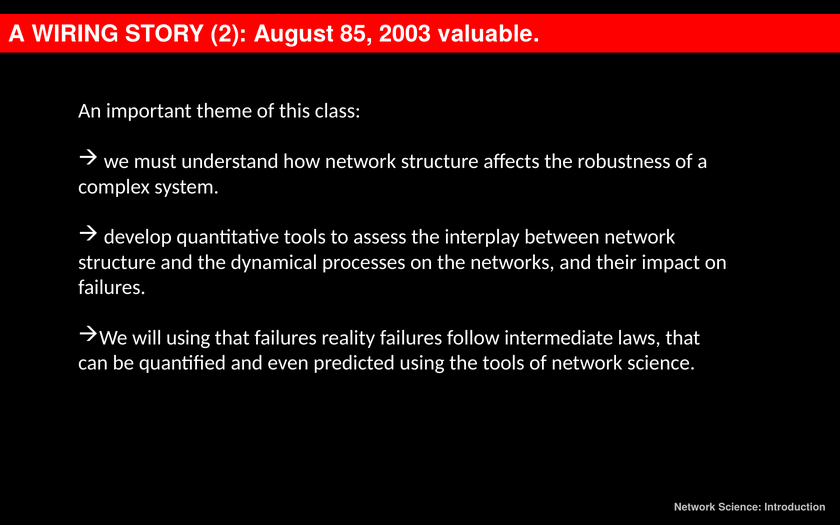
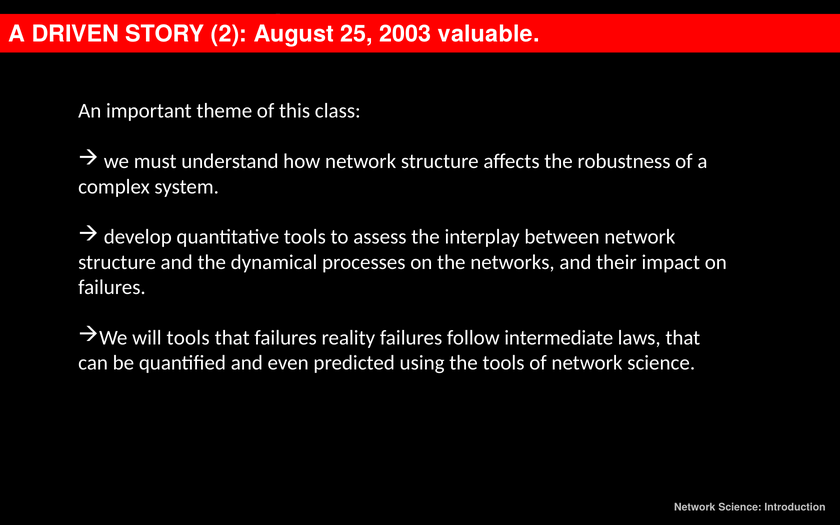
WIRING: WIRING -> DRIVEN (75, 34)
85: 85 -> 25 (357, 34)
will using: using -> tools (188, 338)
